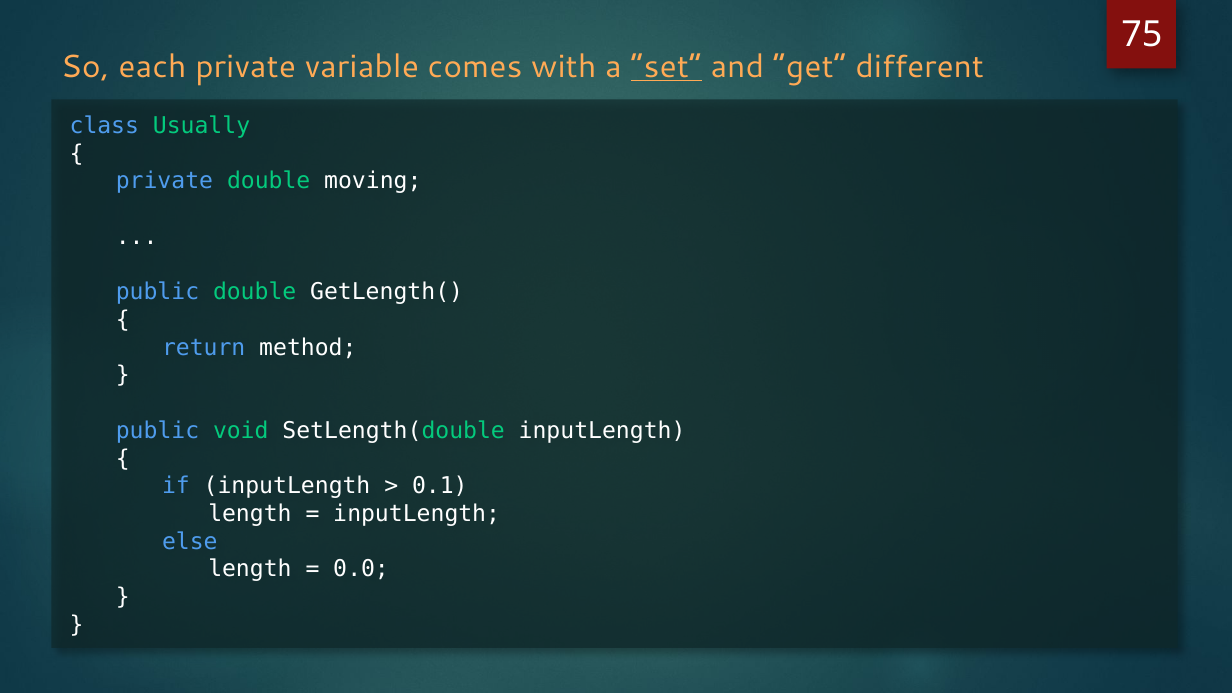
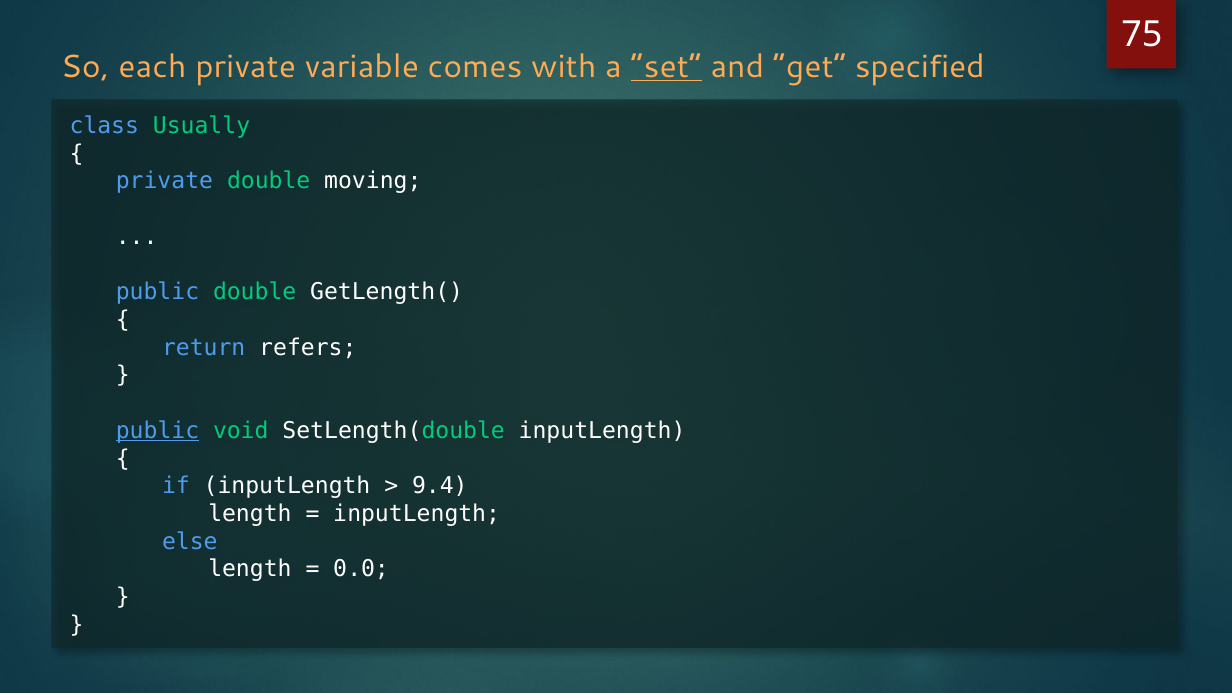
different: different -> specified (920, 67)
method: method -> refers (308, 348)
public underline: none -> present (158, 431)
0.1: 0.1 -> 9.4 (440, 486)
